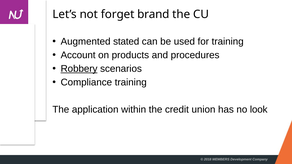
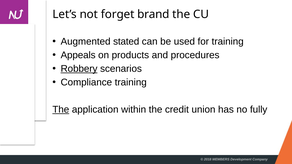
Account: Account -> Appeals (78, 55)
The underline: none -> present (61, 110)
look: look -> fully (259, 110)
